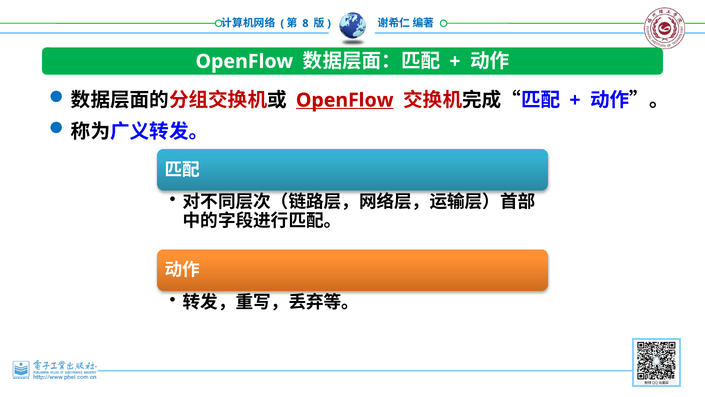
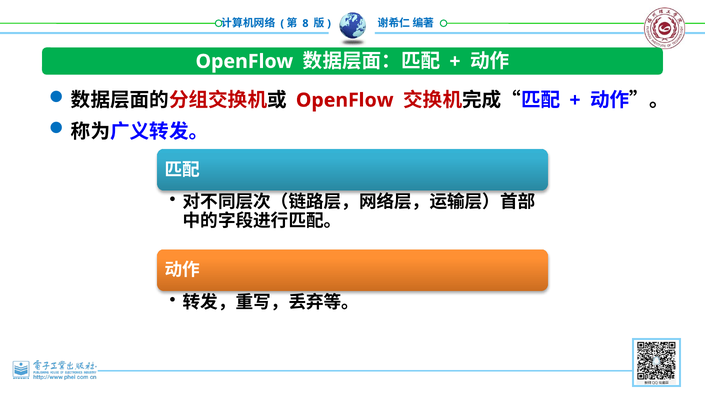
OpenFlow underline: present -> none (345, 100)
